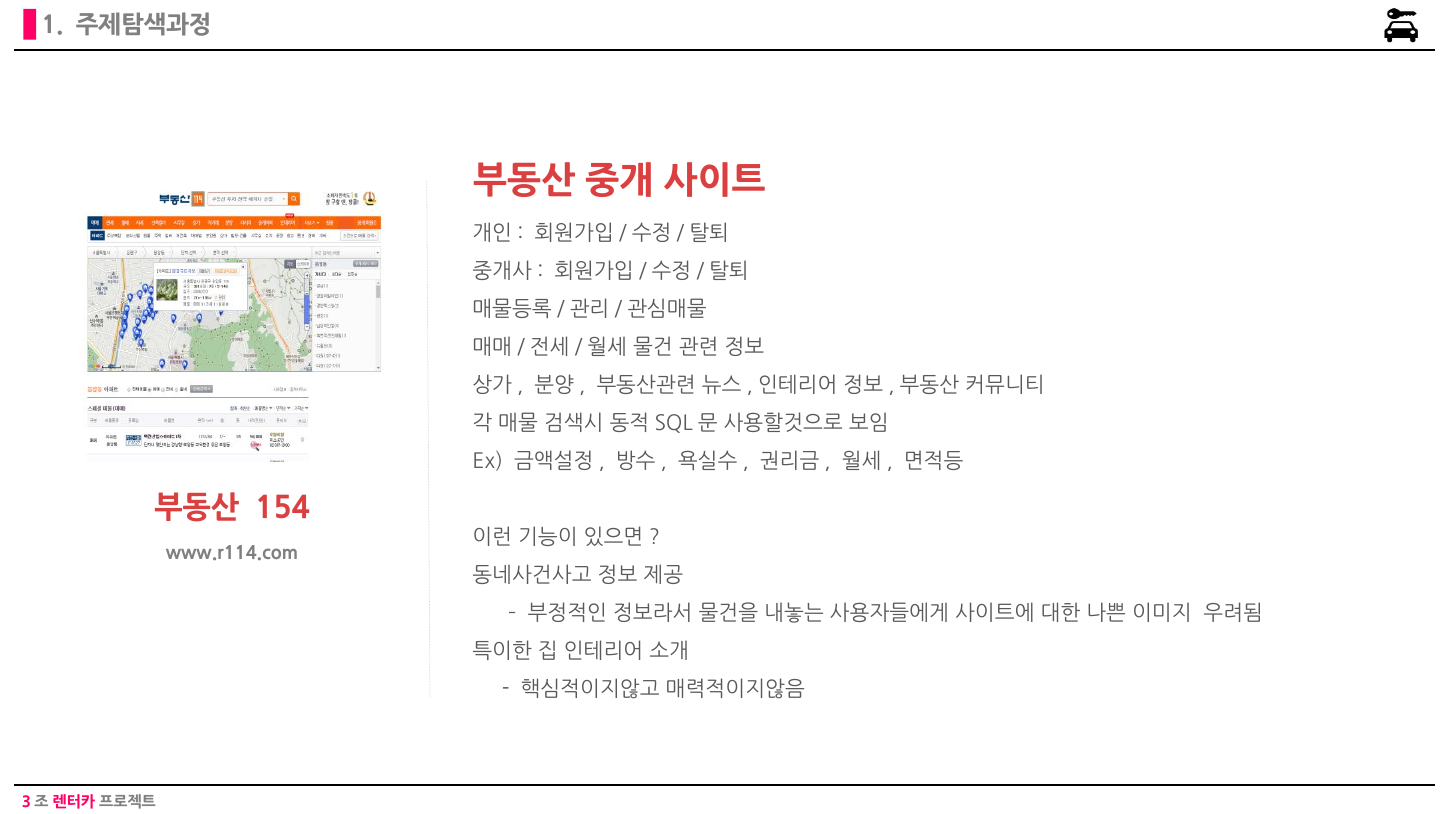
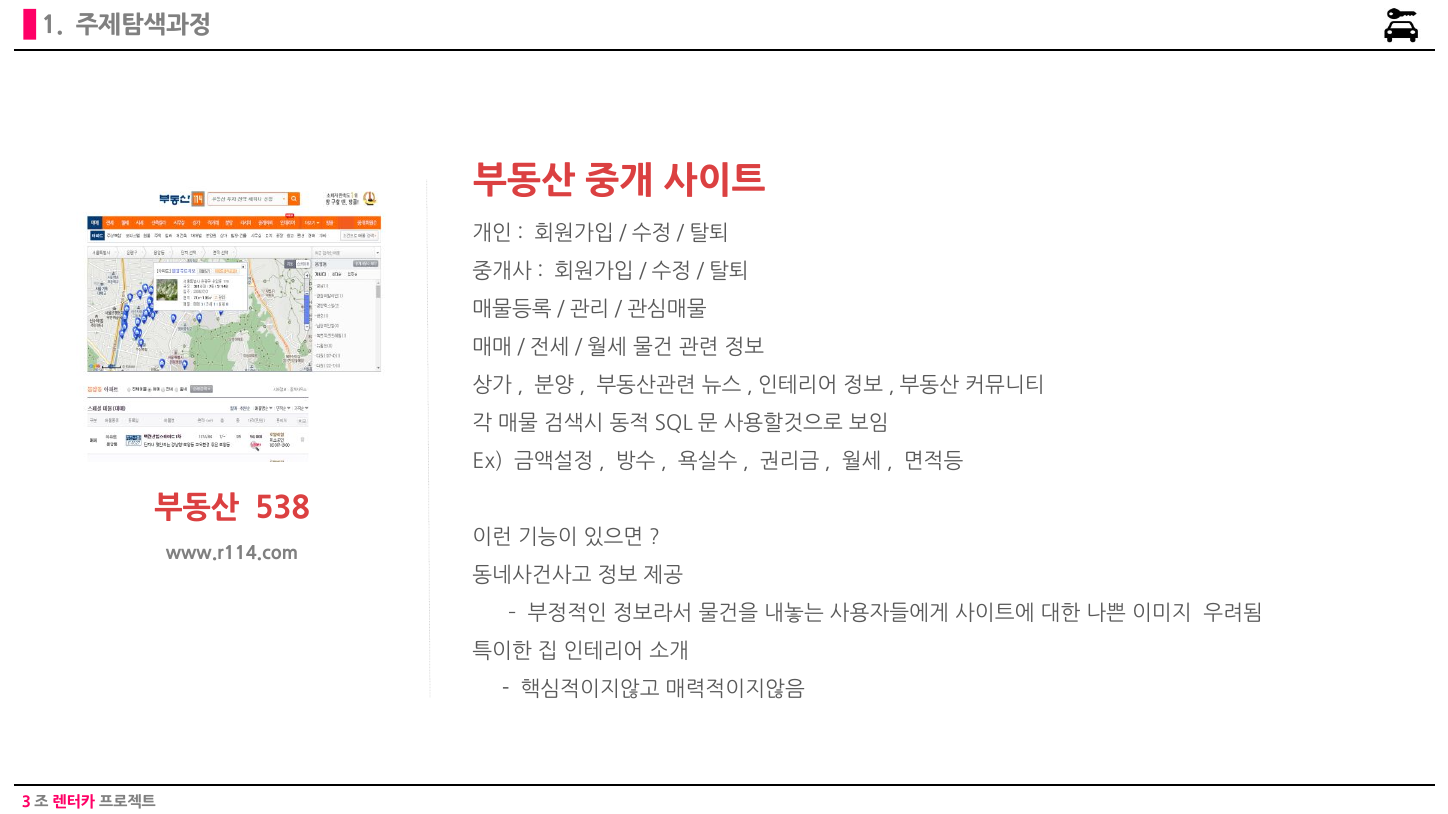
154: 154 -> 538 (283, 509)
